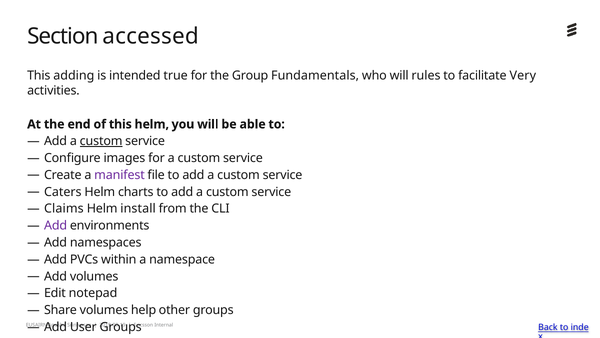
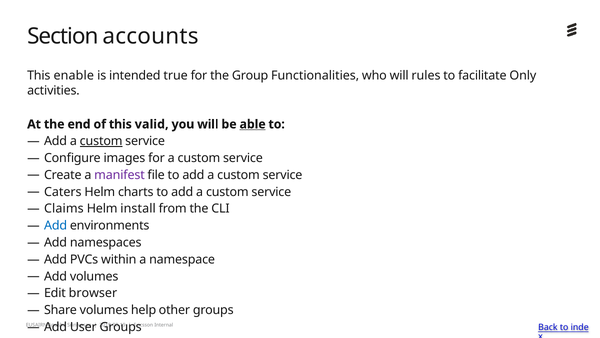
accessed: accessed -> accounts (151, 36)
adding: adding -> enable (74, 75)
Fundamentals: Fundamentals -> Functionalities (315, 75)
Very: Very -> Only (523, 75)
this helm: helm -> valid (152, 124)
able underline: none -> present (253, 124)
Add colour: purple -> blue (56, 225)
notepad: notepad -> browser (93, 293)
